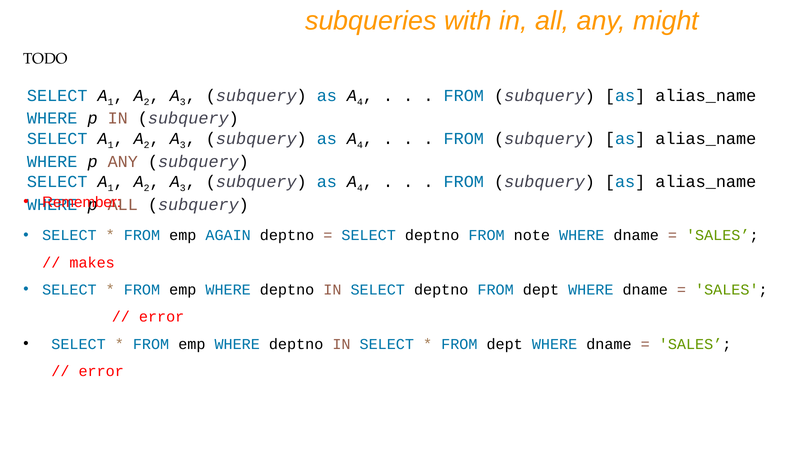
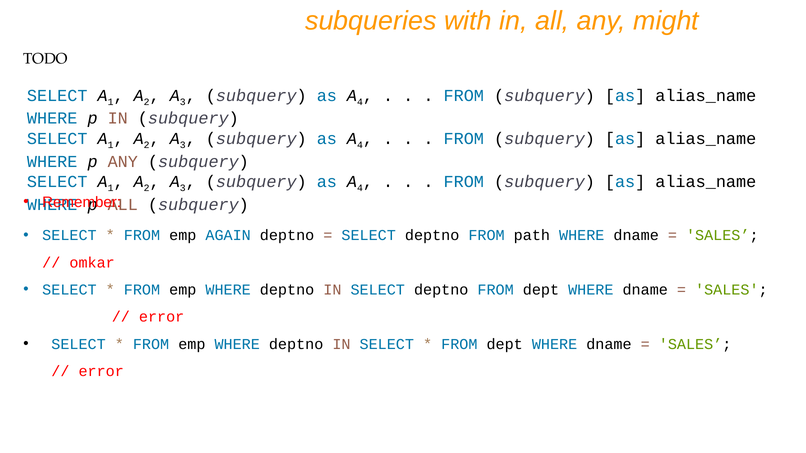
note: note -> path (532, 236)
makes: makes -> omkar (92, 263)
